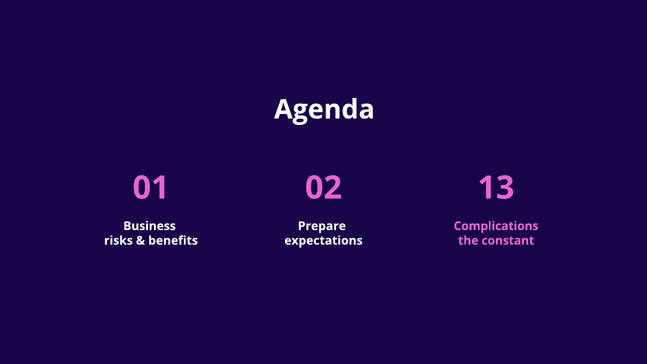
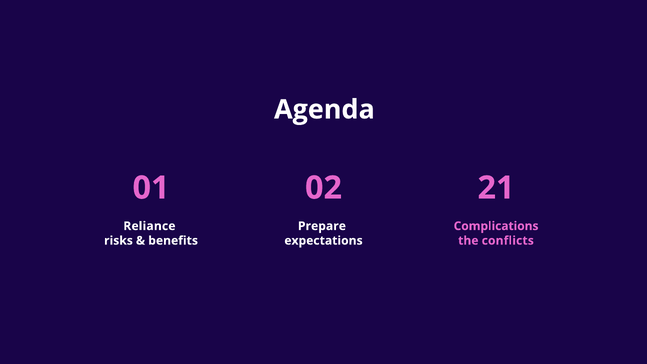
13: 13 -> 21 (496, 188)
Business: Business -> Reliance (149, 226)
constant: constant -> conflicts (508, 241)
